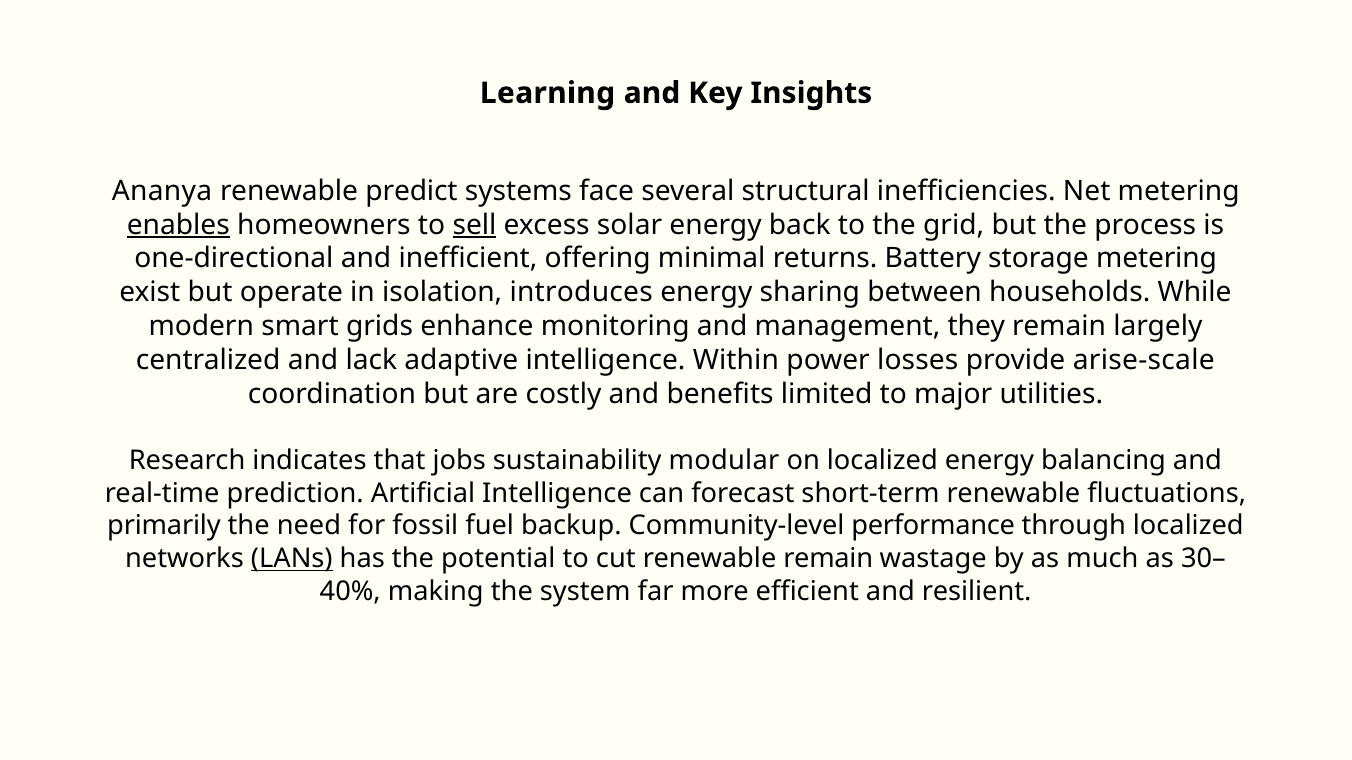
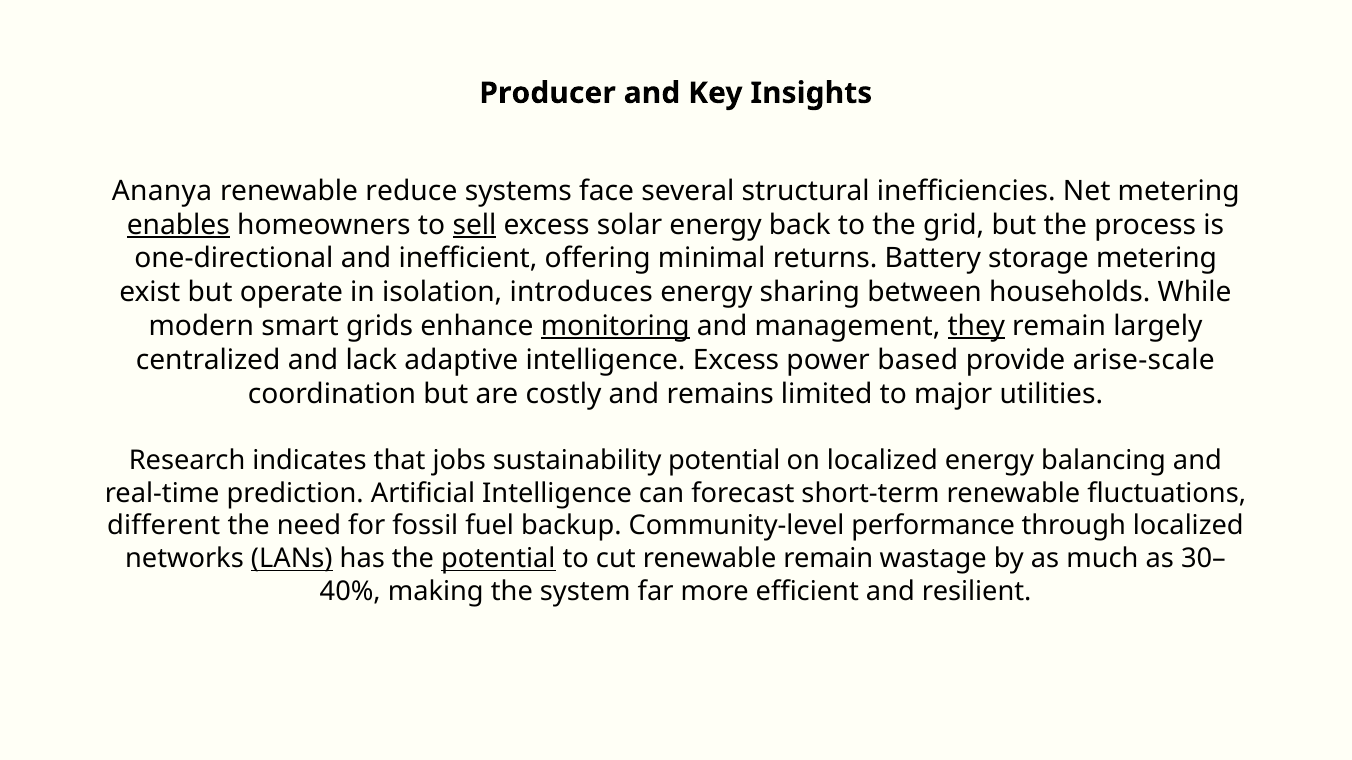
Learning: Learning -> Producer (548, 93)
predict: predict -> reduce (411, 191)
monitoring underline: none -> present (615, 326)
they underline: none -> present (976, 326)
intelligence Within: Within -> Excess (736, 360)
losses: losses -> based (918, 360)
benefits: benefits -> remains (720, 394)
sustainability modular: modular -> potential (724, 461)
primarily: primarily -> different (164, 526)
potential underline: none -> present (498, 559)
